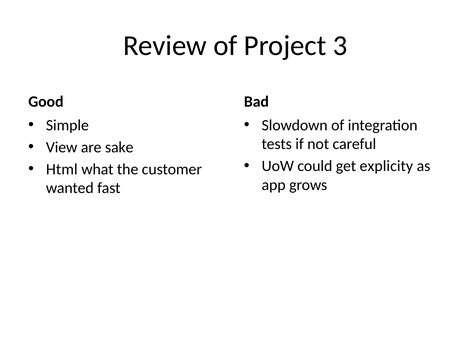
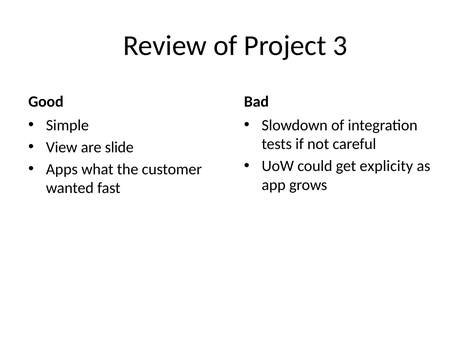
sake: sake -> slide (119, 147)
Html: Html -> Apps (62, 169)
